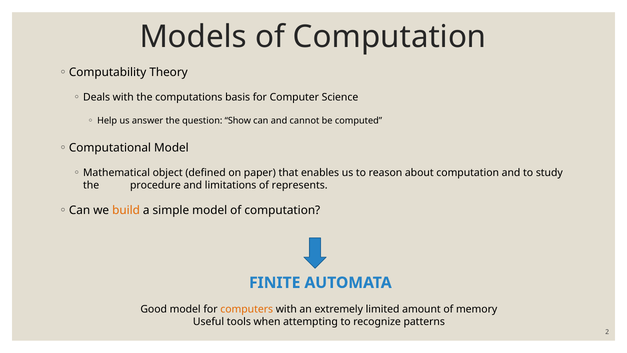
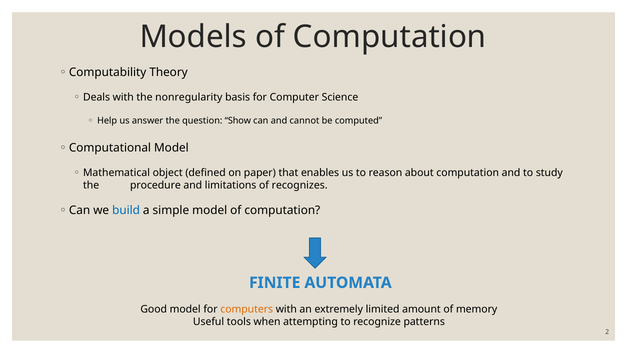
computations: computations -> nonregularity (189, 97)
represents: represents -> recognizes (300, 185)
build colour: orange -> blue (126, 210)
